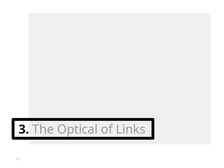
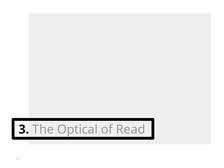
Links: Links -> Read (131, 129)
